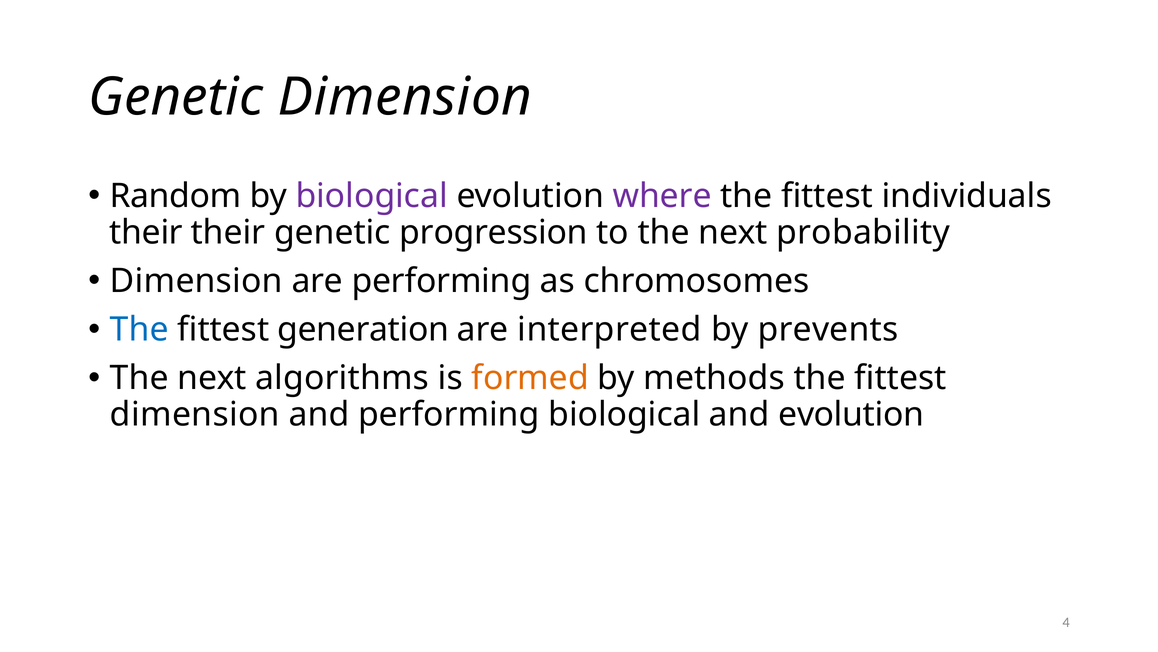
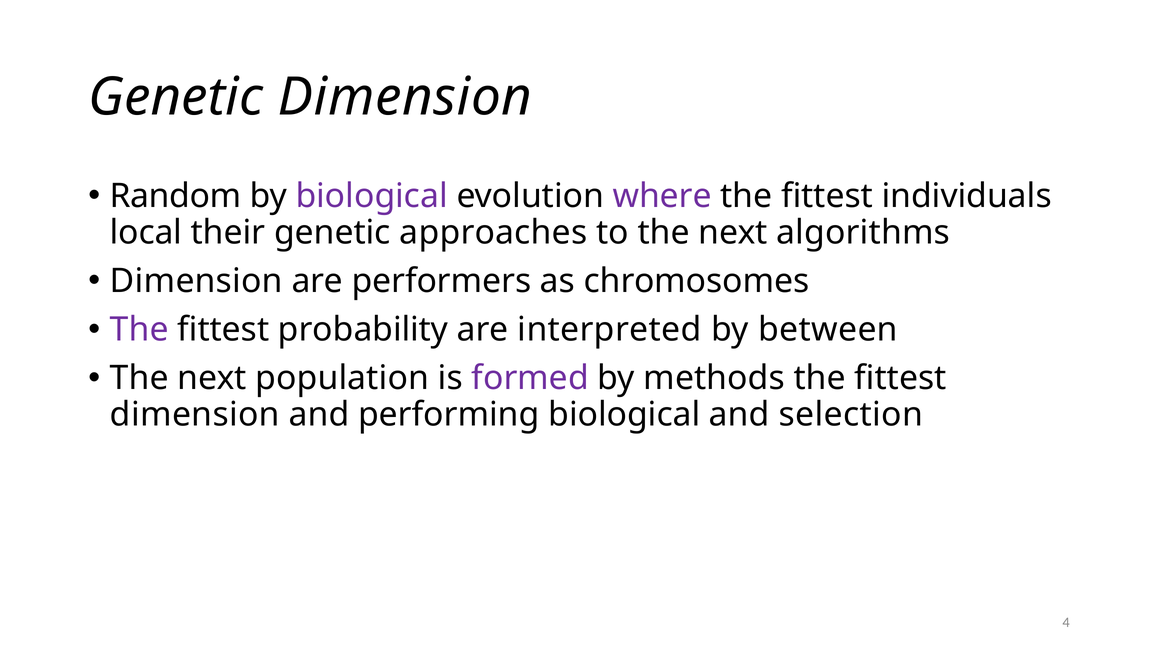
their: their -> local (146, 232)
progression: progression -> approaches (493, 232)
probability: probability -> algorithms (863, 232)
are performing: performing -> performers (441, 281)
The colour: blue -> purple (139, 329)
generation: generation -> probability (363, 329)
prevents: prevents -> between (828, 329)
algorithms: algorithms -> population (342, 378)
formed colour: orange -> purple (530, 378)
and evolution: evolution -> selection (851, 414)
